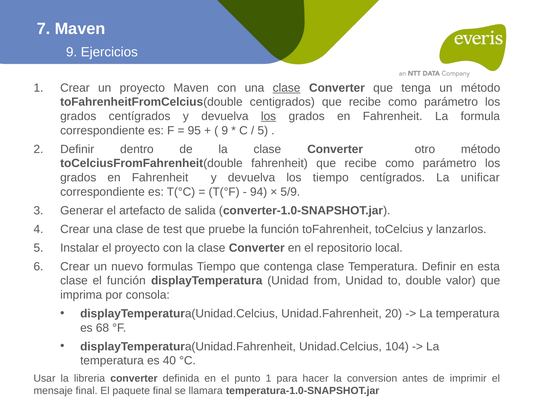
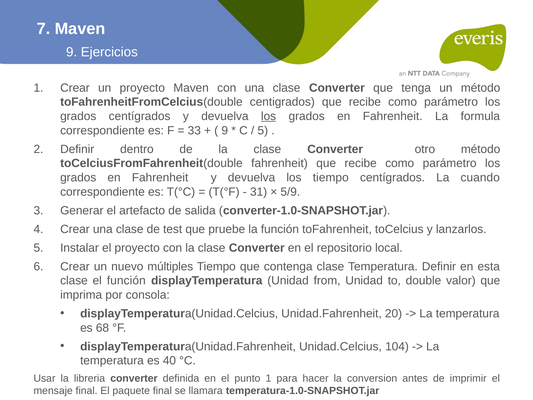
clase underline: present -> none (287, 88)
95: 95 -> 33 (194, 130)
unificar: unificar -> cuando (480, 177)
94: 94 -> 31 (259, 192)
formulas: formulas -> múltiples (170, 266)
